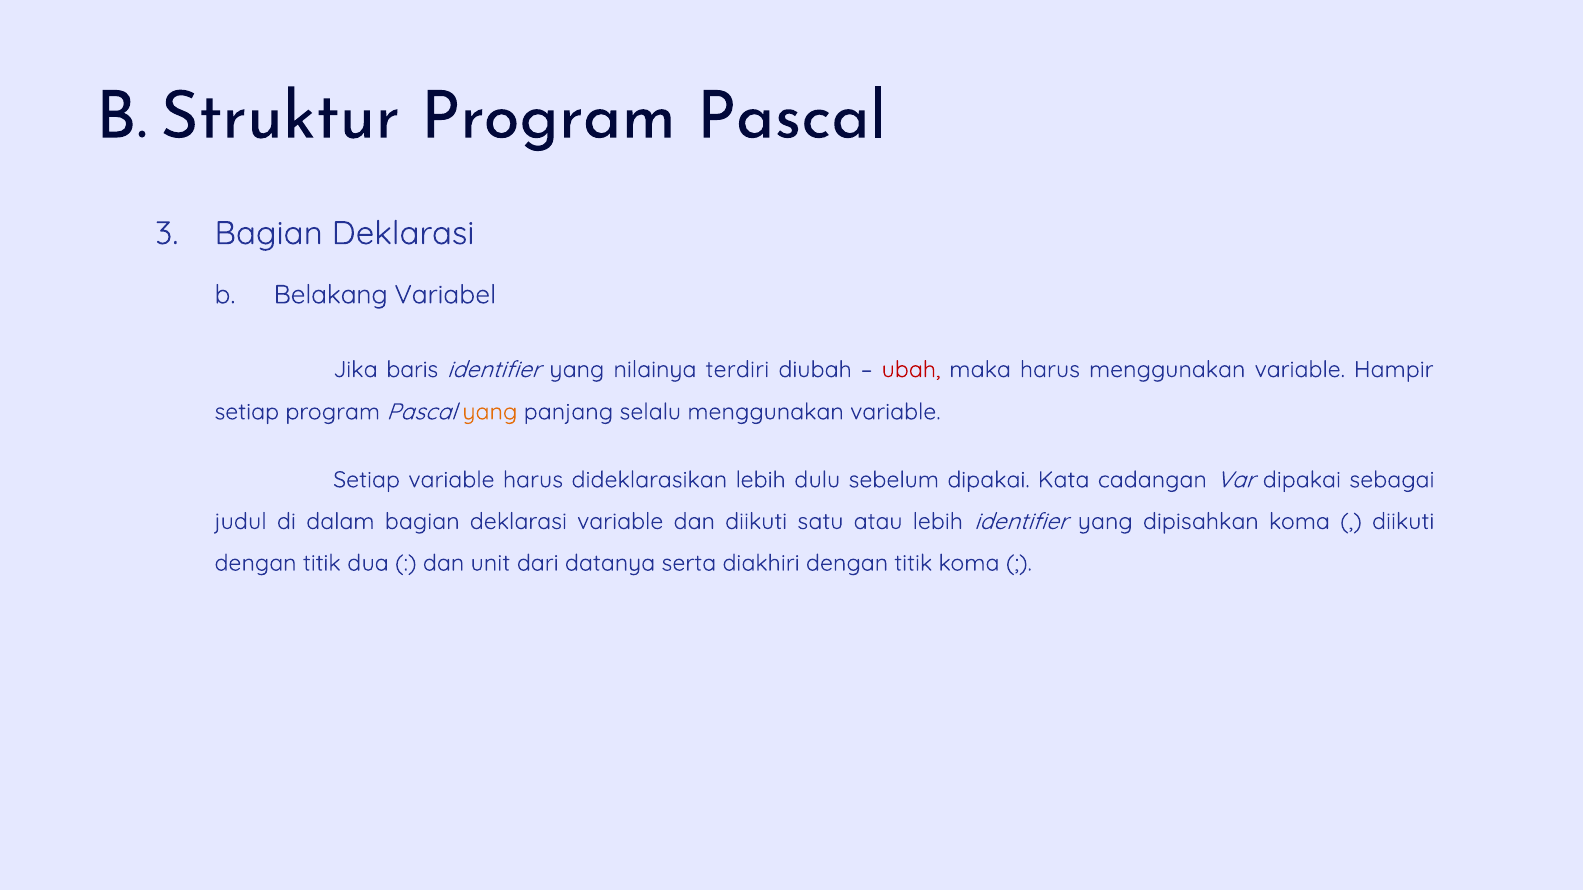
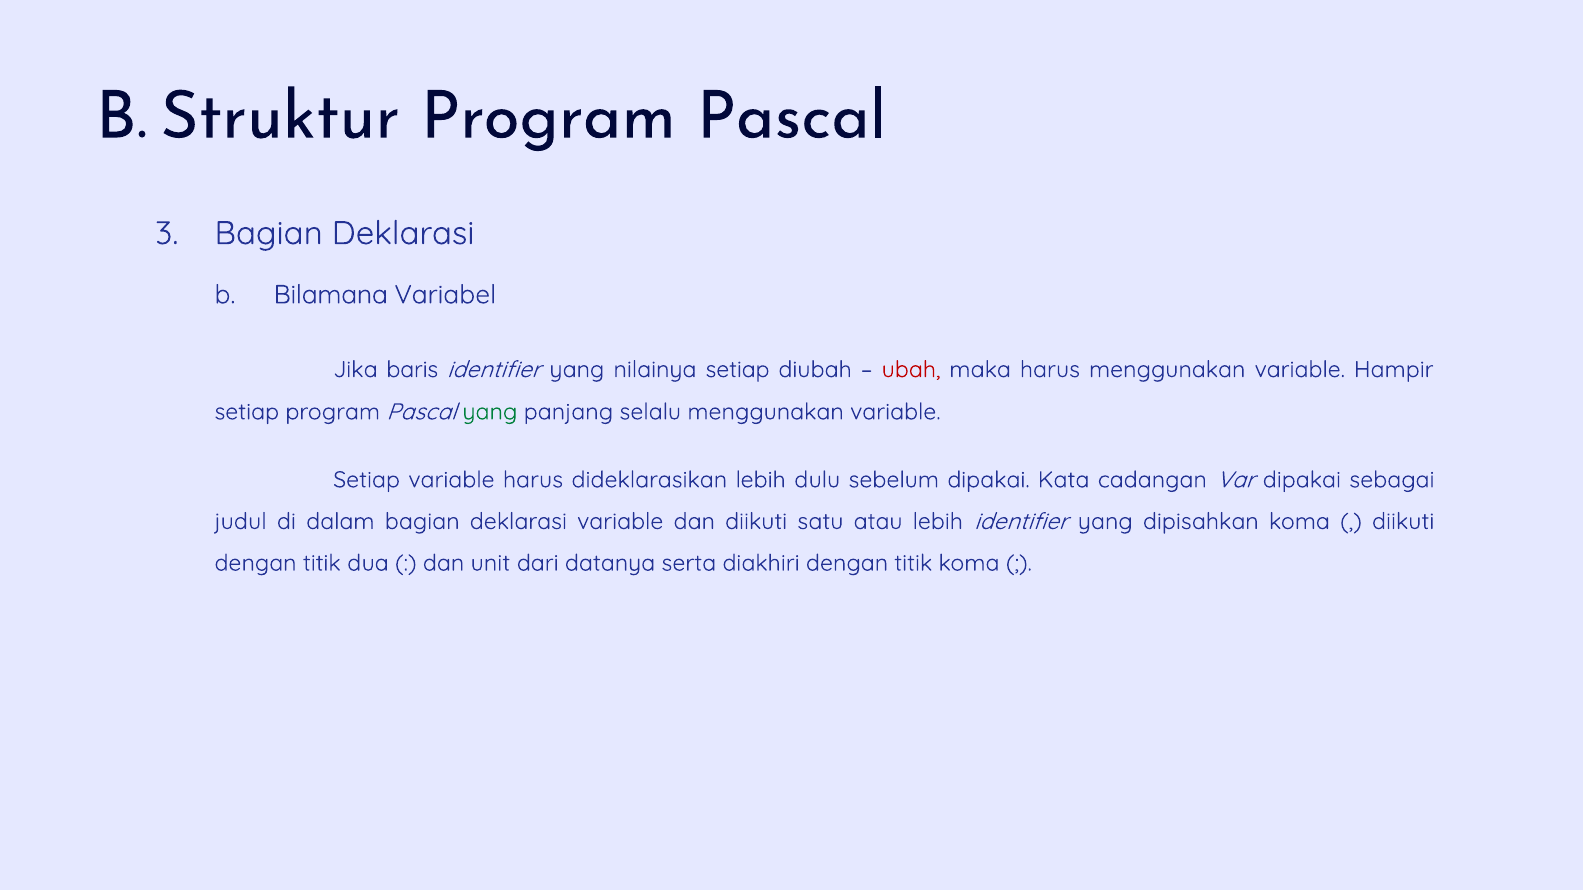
Belakang: Belakang -> Bilamana (331, 295)
nilainya terdiri: terdiri -> setiap (738, 370)
yang colour: orange -> green (490, 412)
